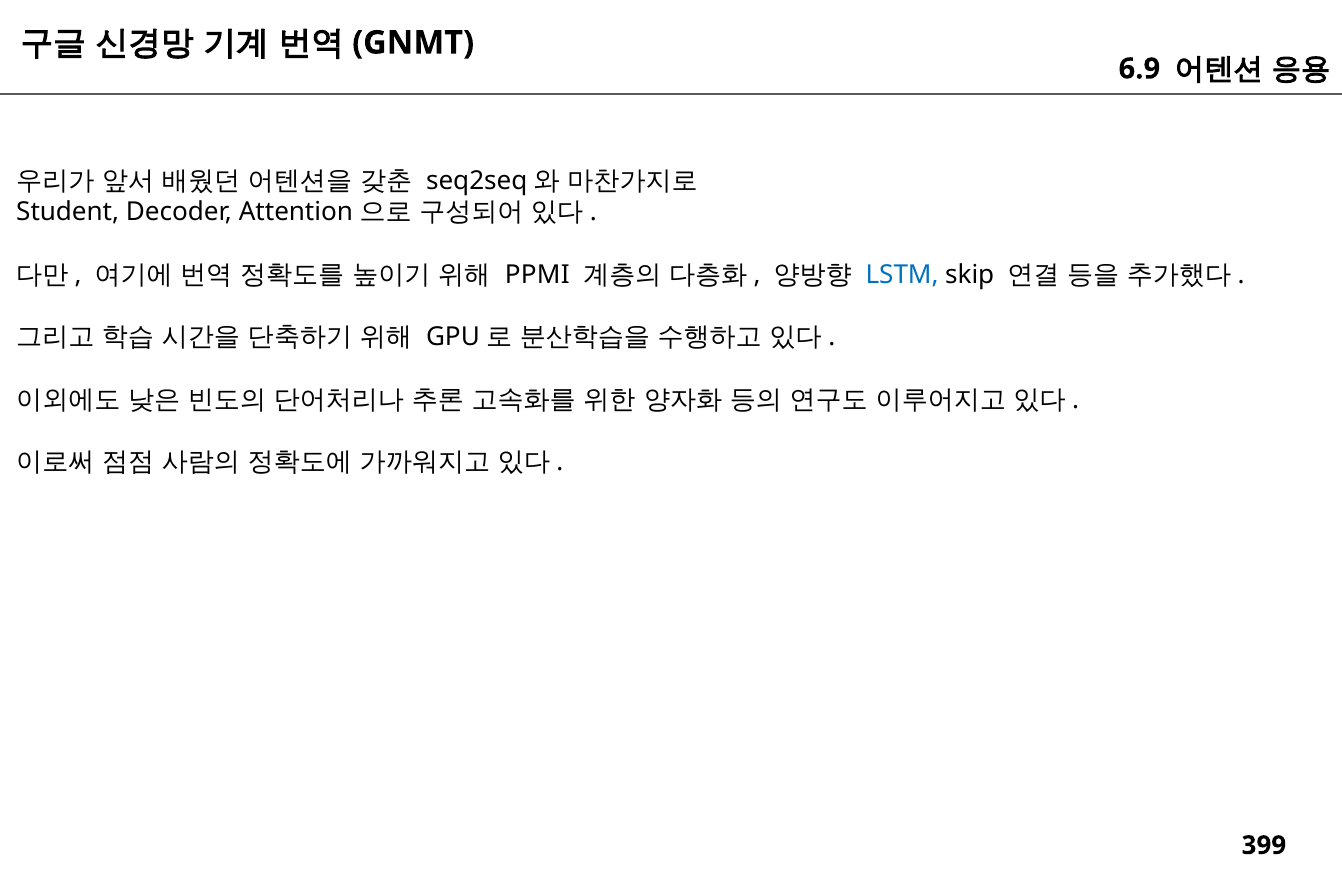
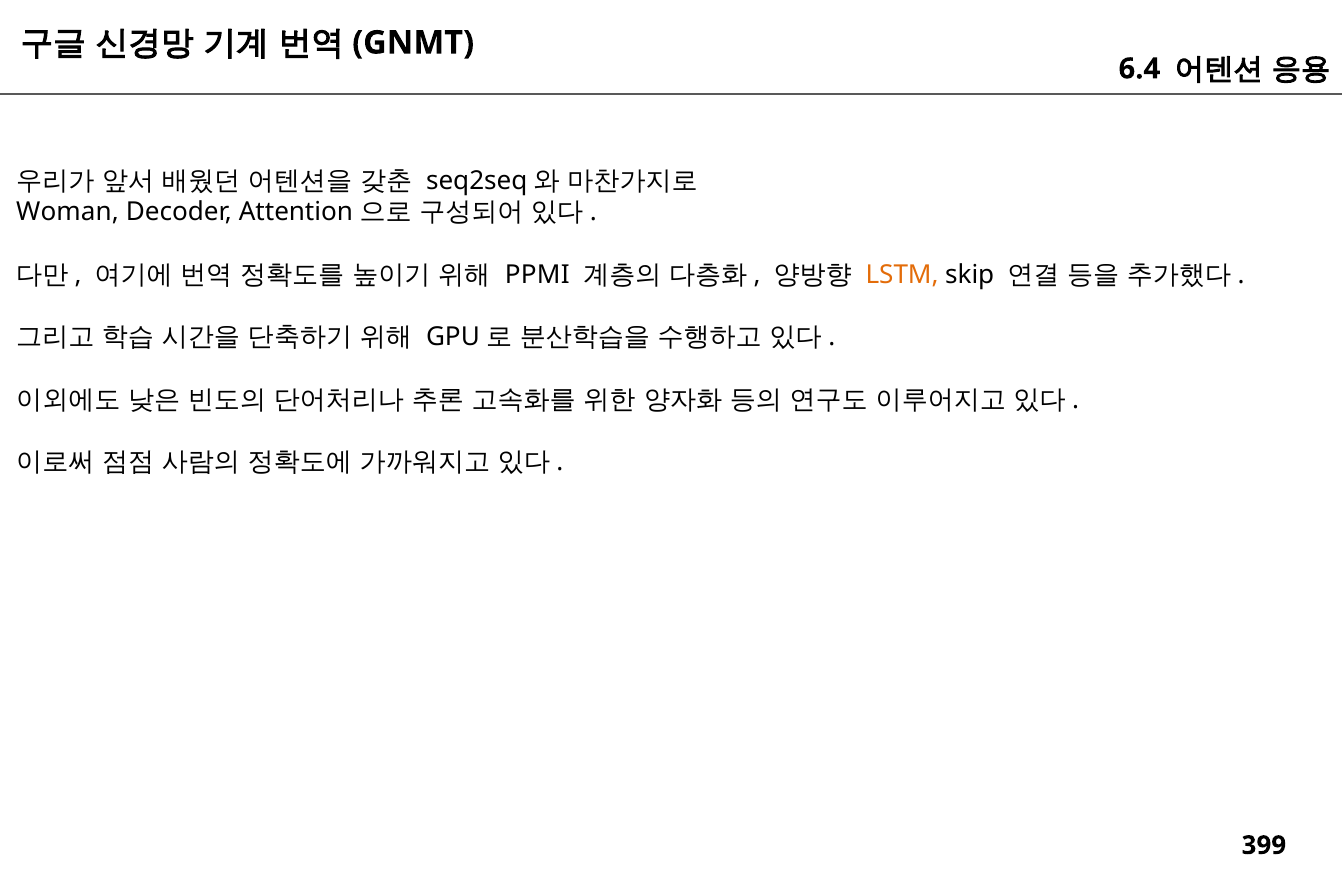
6.9: 6.9 -> 6.4 (1139, 69)
Student: Student -> Woman (68, 212)
LSTM colour: blue -> orange (902, 275)
